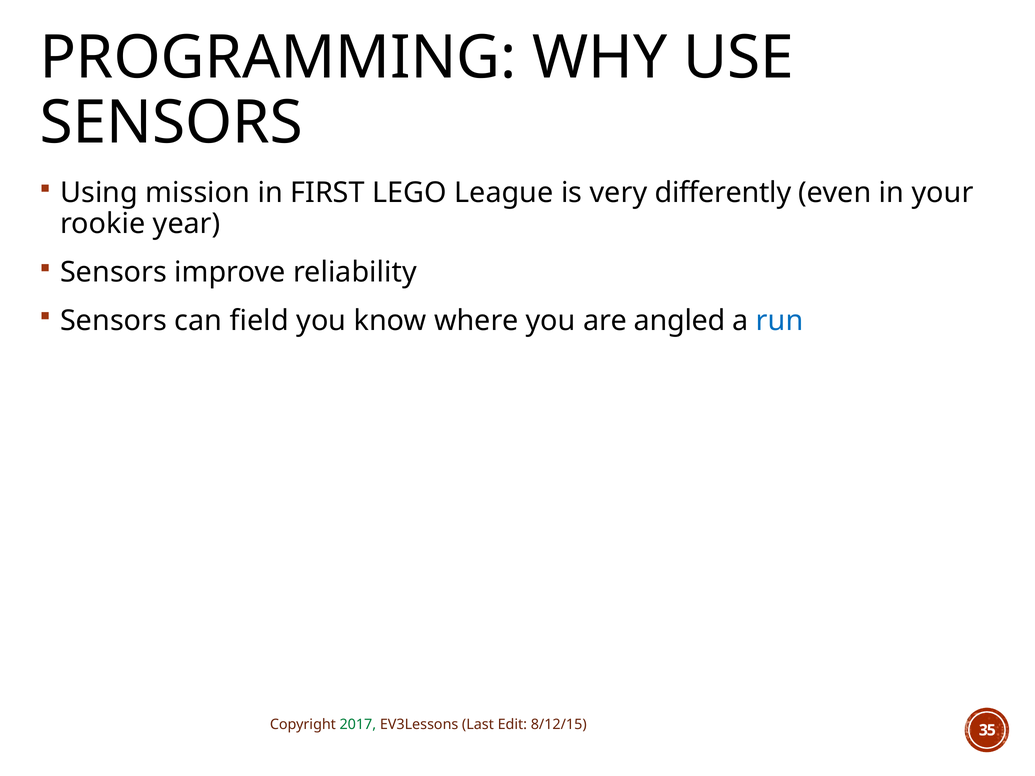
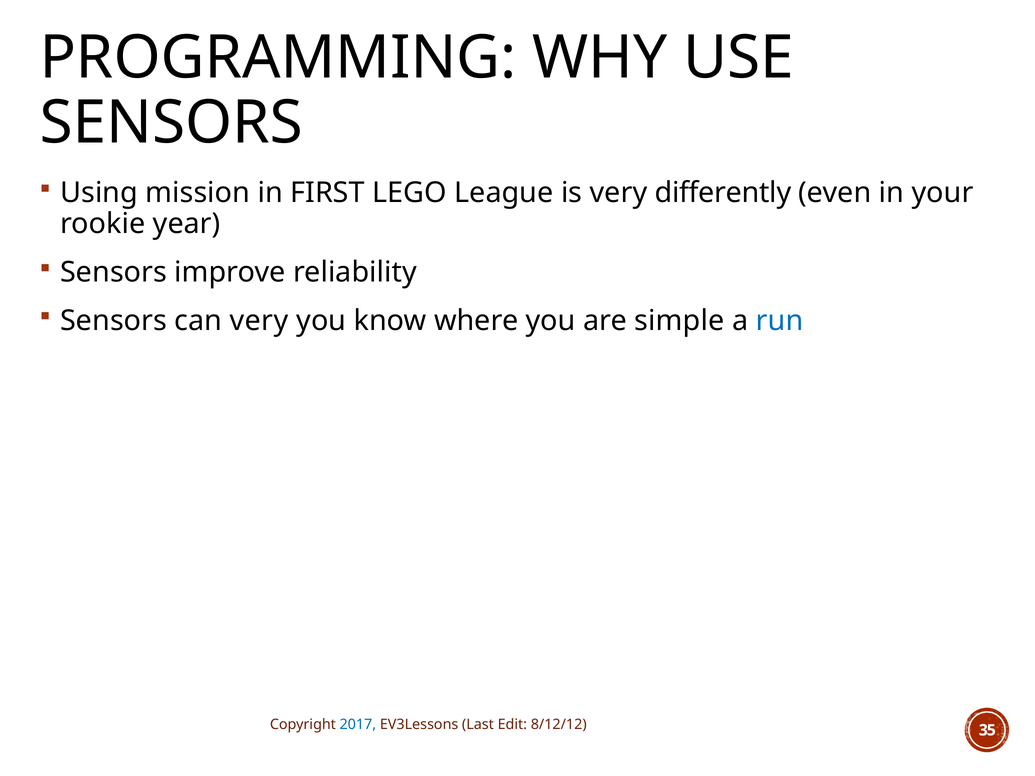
can field: field -> very (259, 321)
angled: angled -> simple (679, 321)
2017 colour: green -> blue (358, 725)
8/12/15: 8/12/15 -> 8/12/12 (559, 725)
